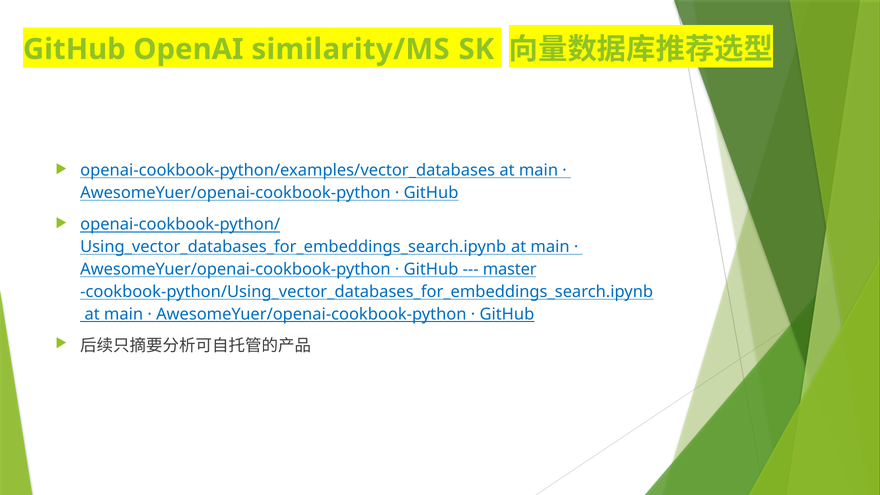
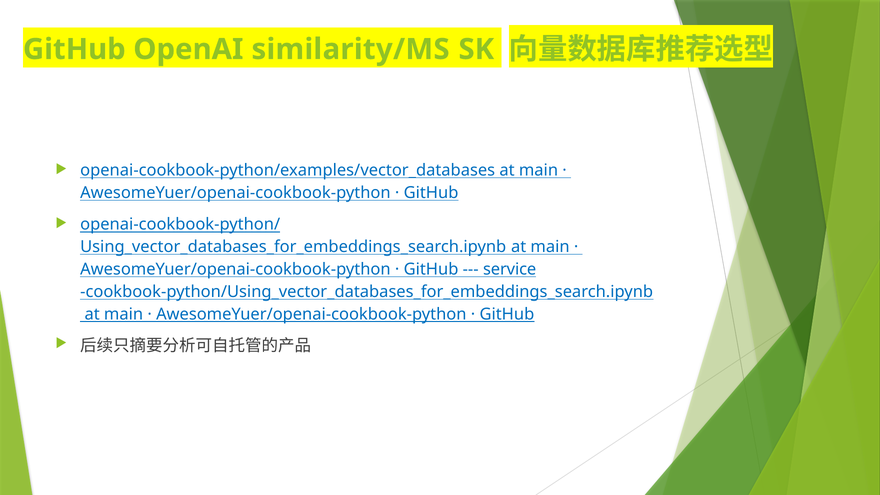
master: master -> service (510, 269)
